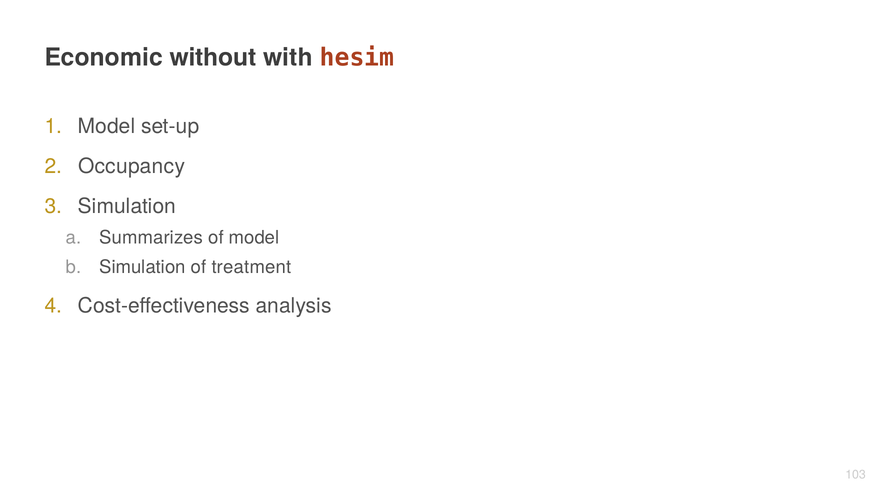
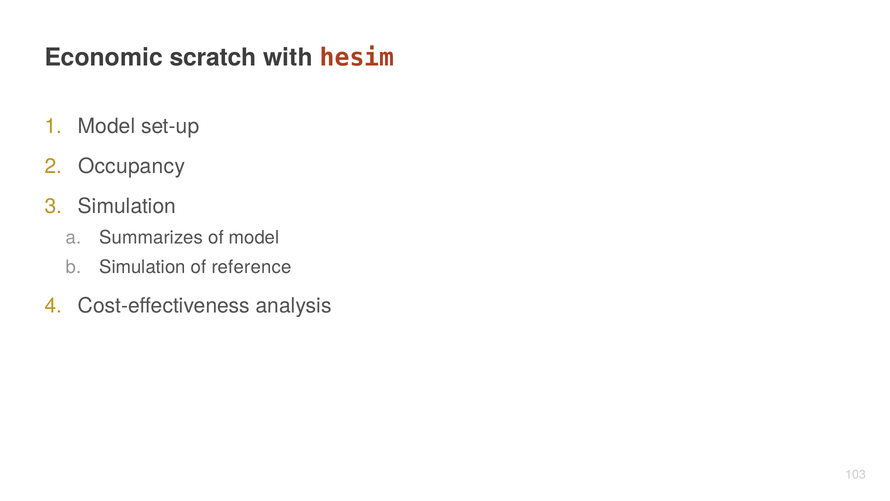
without: without -> scratch (213, 57)
treatment: treatment -> reference (251, 267)
